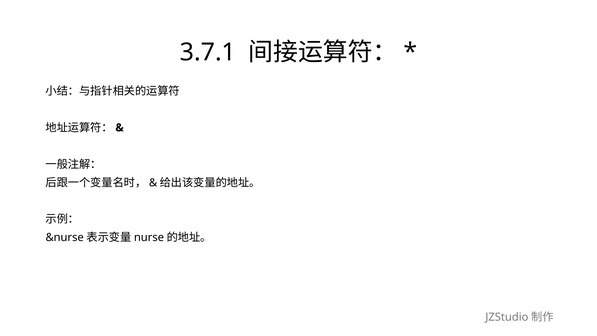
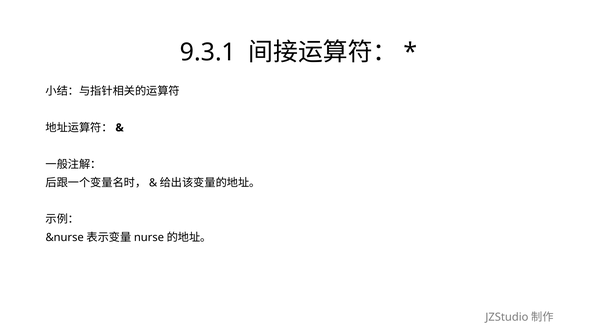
3.7.1: 3.7.1 -> 9.3.1 (208, 52)
